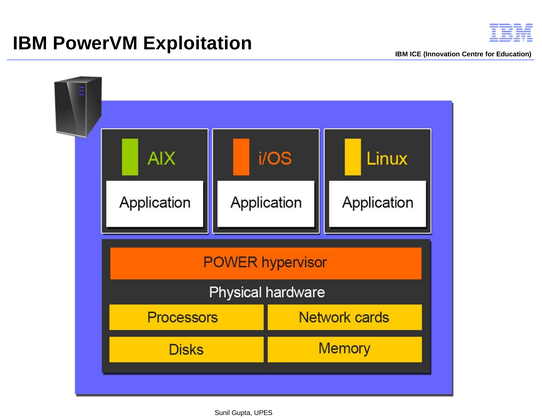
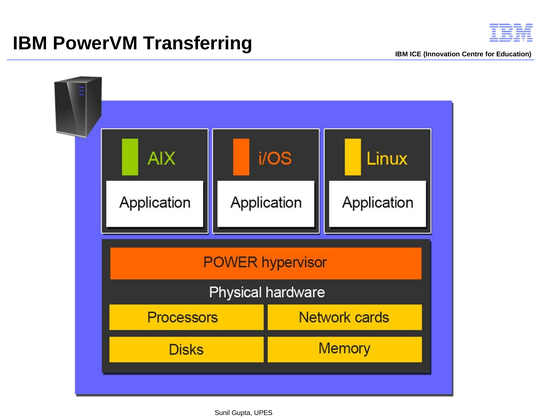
Exploitation: Exploitation -> Transferring (198, 43)
